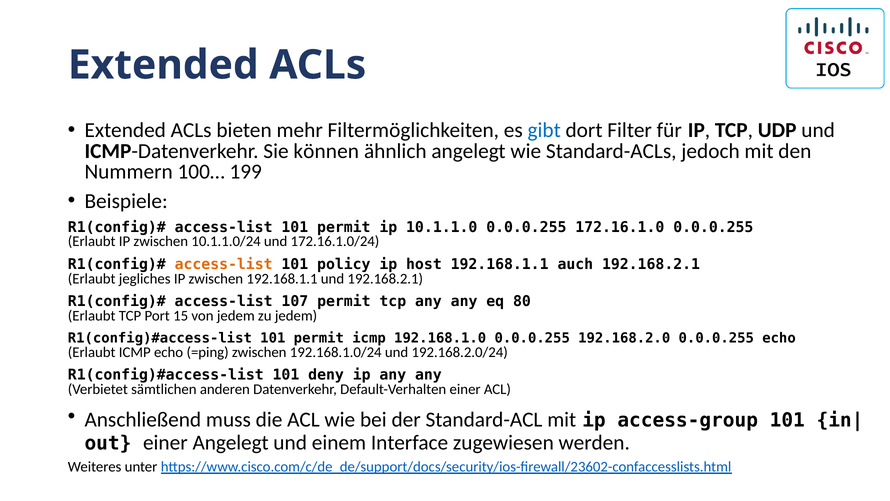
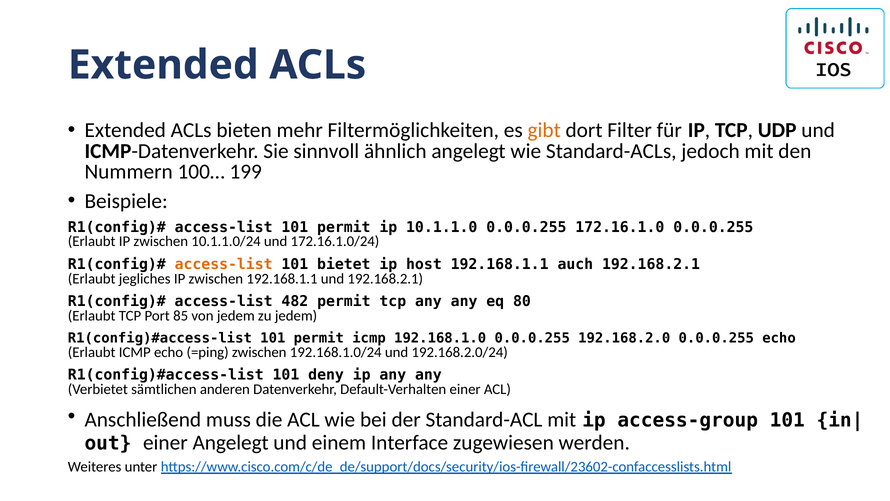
gibt colour: blue -> orange (544, 130)
können: können -> sinnvoll (326, 151)
policy: policy -> bietet (344, 264)
107: 107 -> 482 (295, 301)
15: 15 -> 85 (181, 316)
